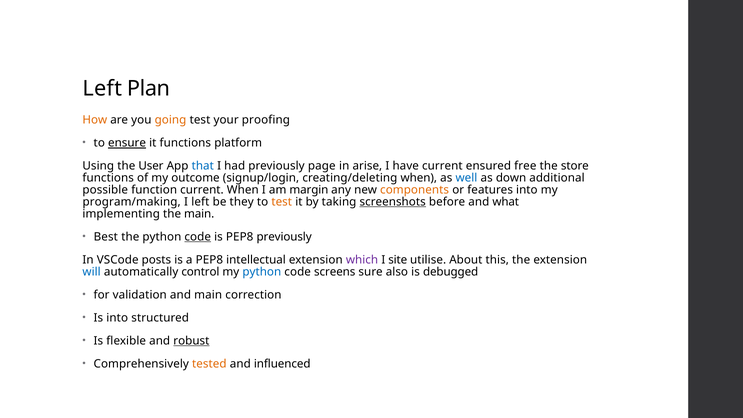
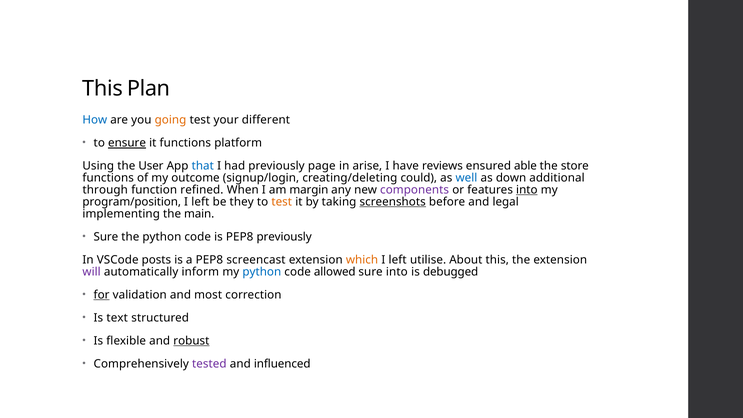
Left: Left -> This (102, 88)
How colour: orange -> blue (95, 120)
proofing: proofing -> different (266, 120)
have current: current -> reviews (442, 166)
free: free -> able (525, 166)
creating/deleting when: when -> could (419, 178)
possible: possible -> through (105, 190)
function current: current -> refined (202, 190)
components colour: orange -> purple (415, 190)
into underline: none -> present (527, 190)
program/making: program/making -> program/position (132, 202)
what: what -> legal (506, 202)
Best: Best -> Sure (106, 237)
code underline: present -> none (198, 237)
intellectual: intellectual -> screencast (256, 260)
which colour: purple -> orange (362, 260)
site: site -> left (398, 260)
will colour: blue -> purple (92, 272)
control: control -> inform (200, 272)
screens: screens -> allowed (335, 272)
sure also: also -> into (397, 272)
for underline: none -> present (102, 295)
and main: main -> most (208, 295)
Is into: into -> text (117, 318)
tested colour: orange -> purple (209, 364)
